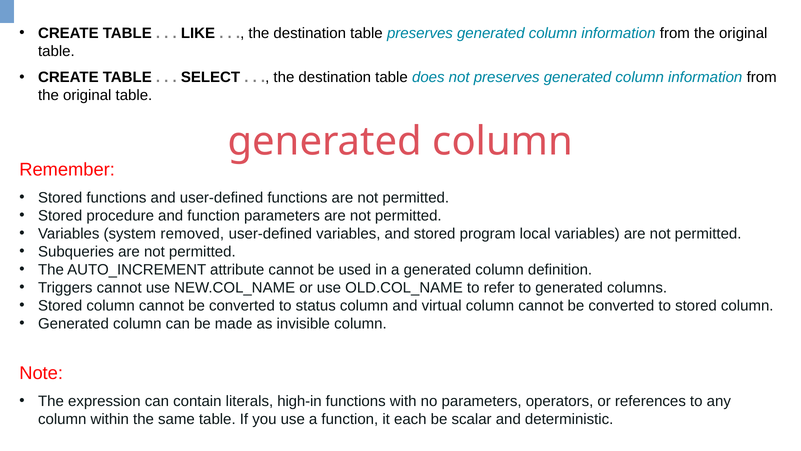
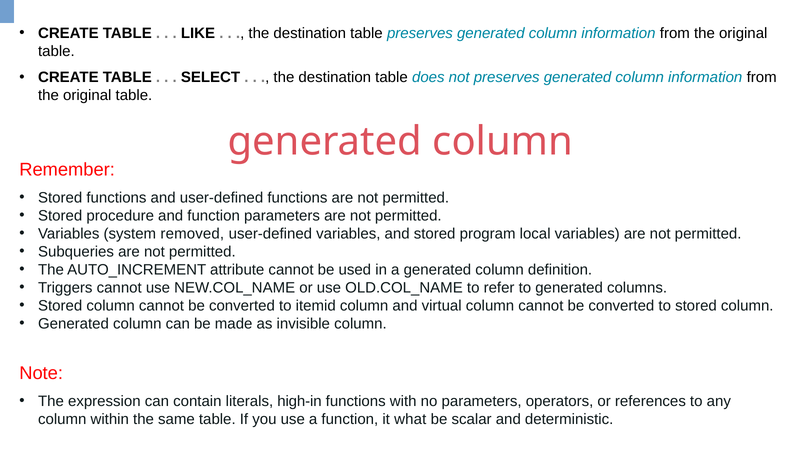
status: status -> itemid (316, 305)
each: each -> what (410, 419)
